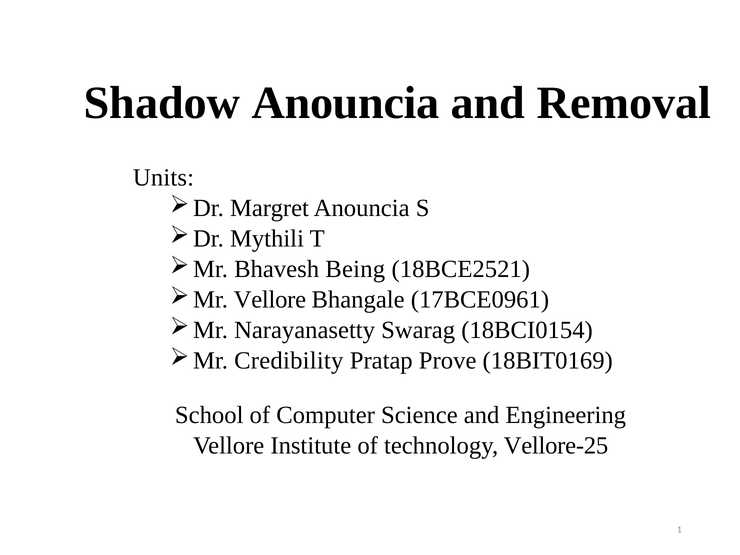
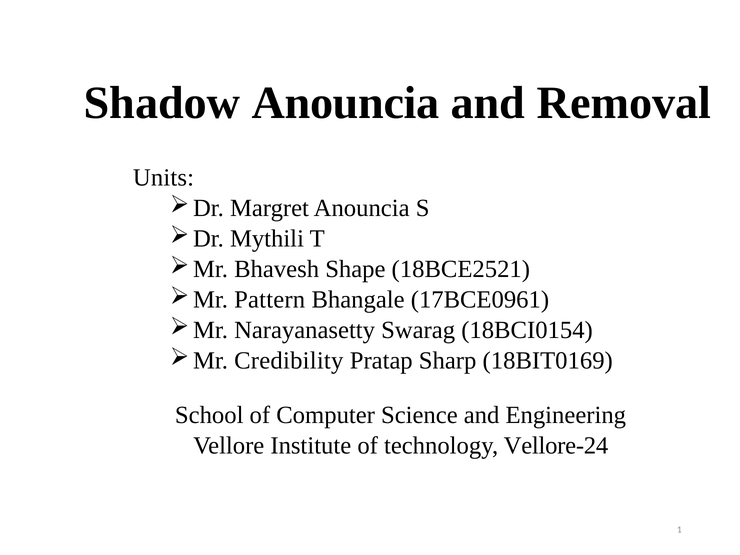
Being: Being -> Shape (355, 269)
Vellore: Vellore -> Pattern (270, 300)
Prove: Prove -> Sharp (448, 361)
Vellore-25: Vellore-25 -> Vellore-24 (556, 445)
